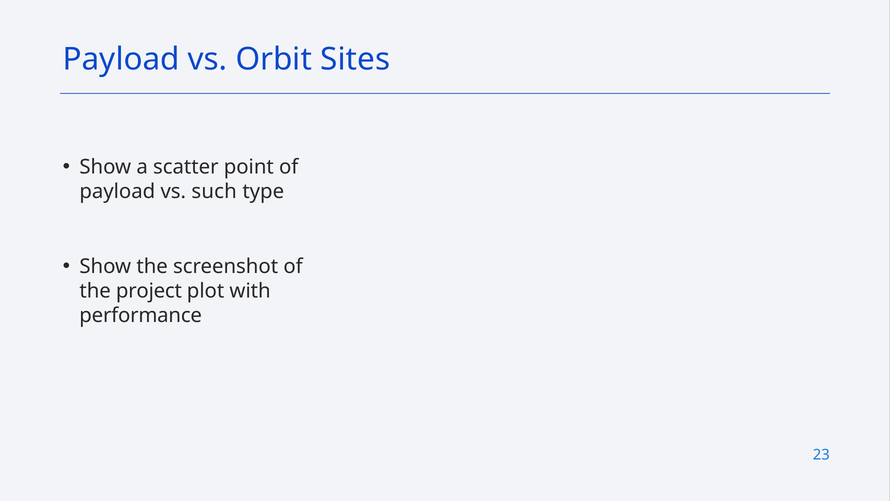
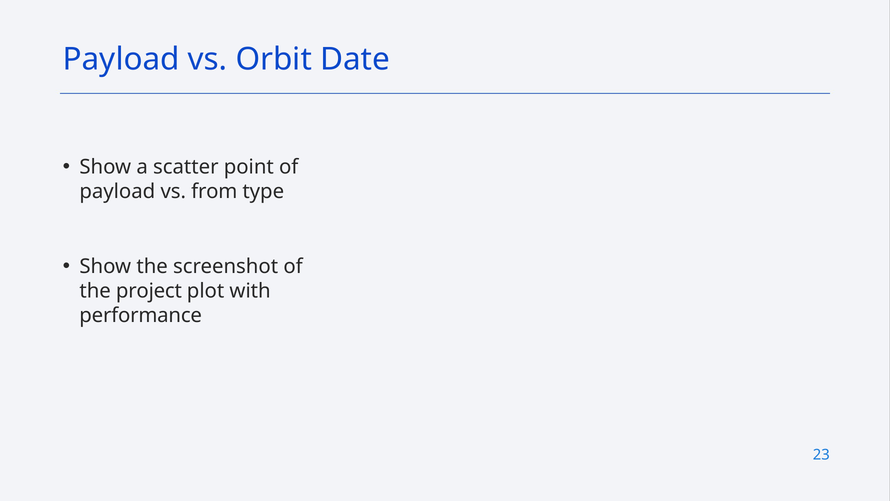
Sites: Sites -> Date (355, 59)
such: such -> from (214, 192)
